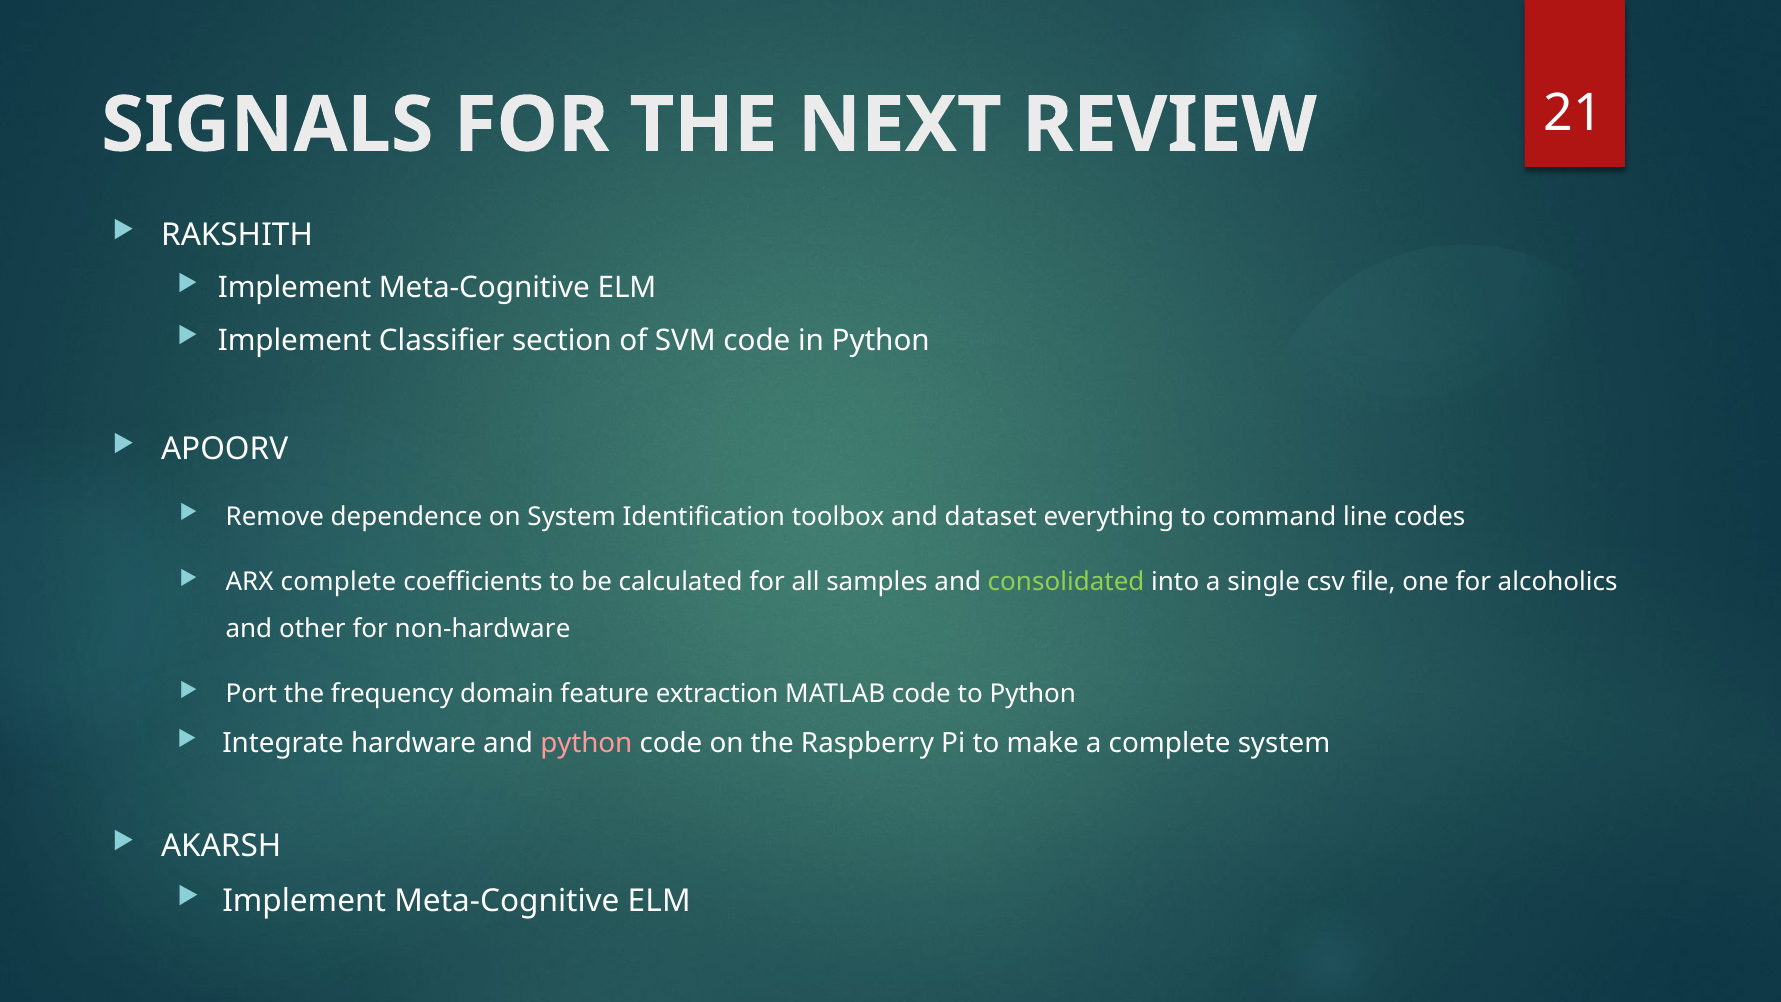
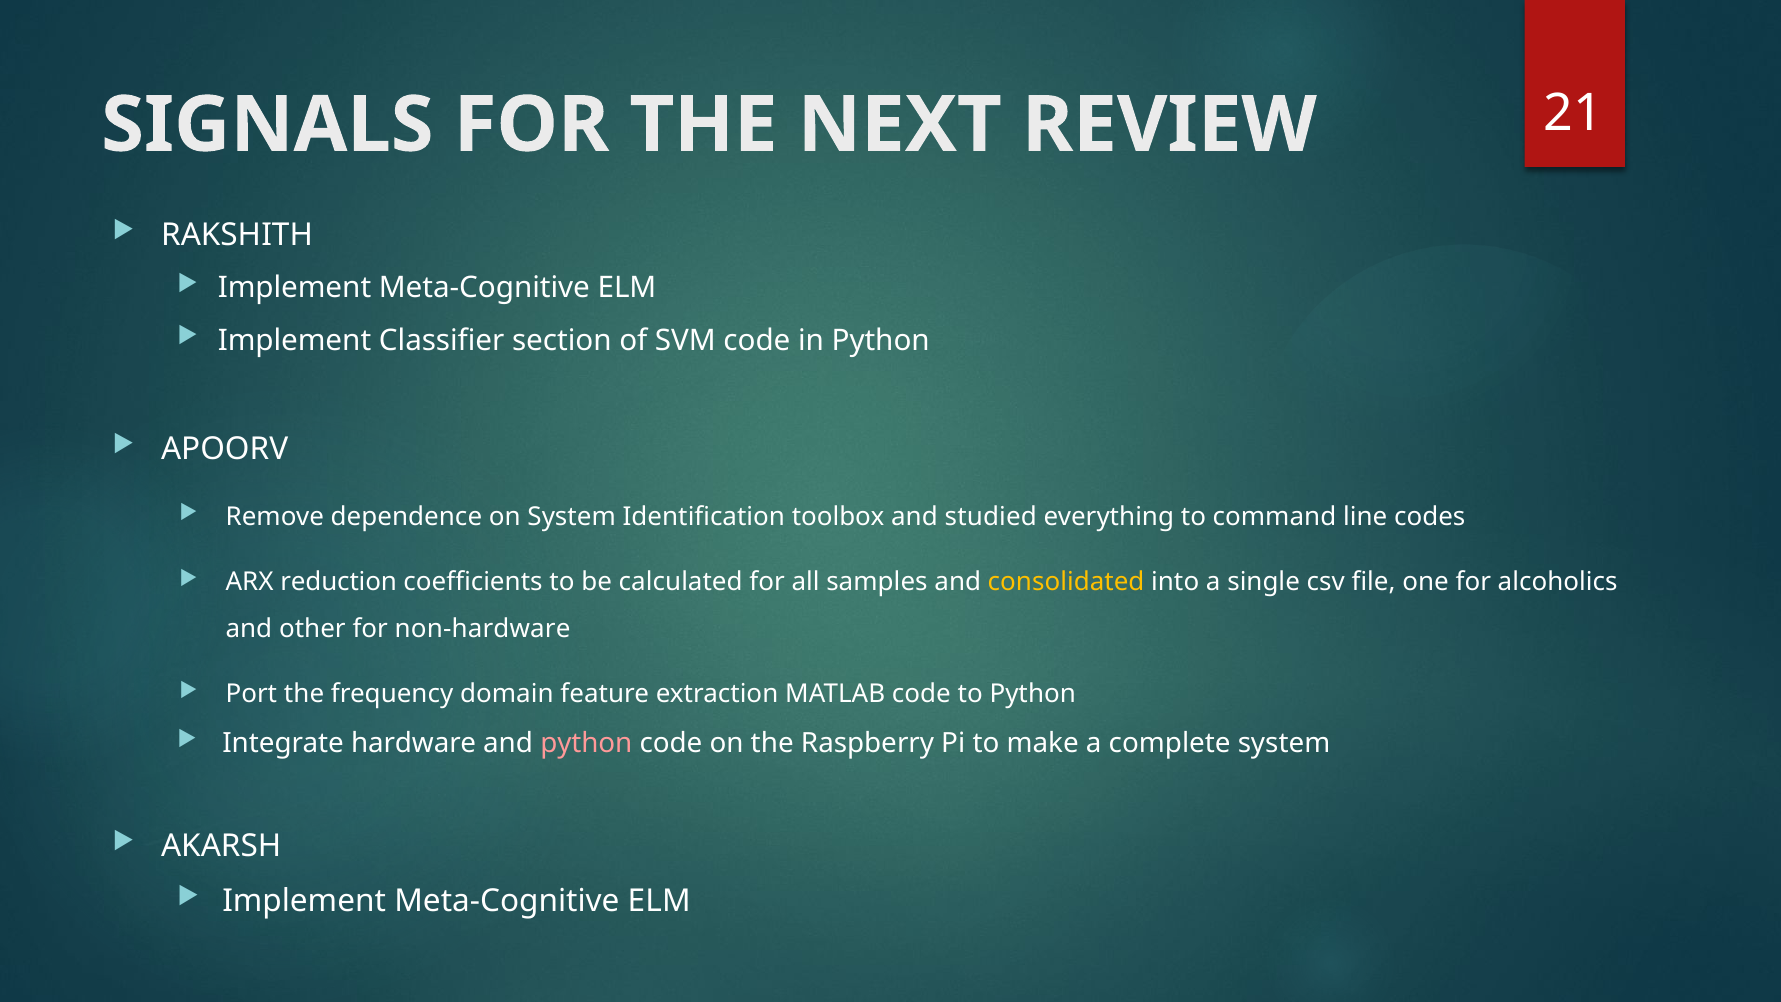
dataset: dataset -> studied (991, 517)
ARX complete: complete -> reduction (339, 582)
consolidated colour: light green -> yellow (1066, 582)
